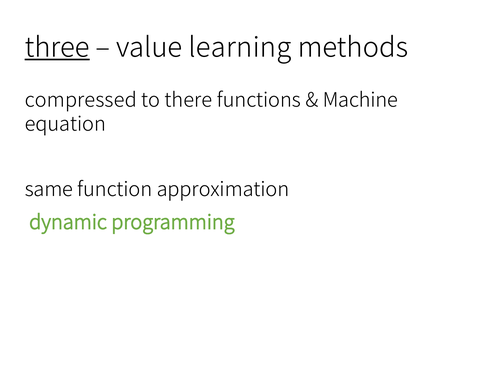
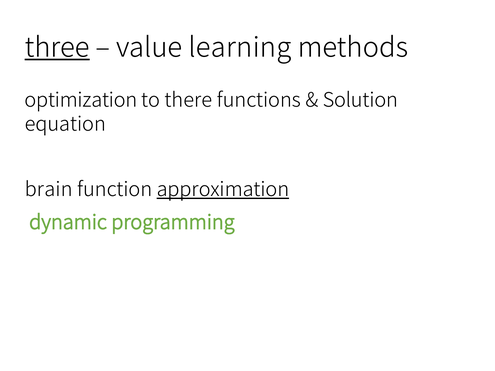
compressed: compressed -> optimization (81, 100)
Machine: Machine -> Solution (360, 100)
same: same -> brain (49, 190)
approximation underline: none -> present (223, 190)
